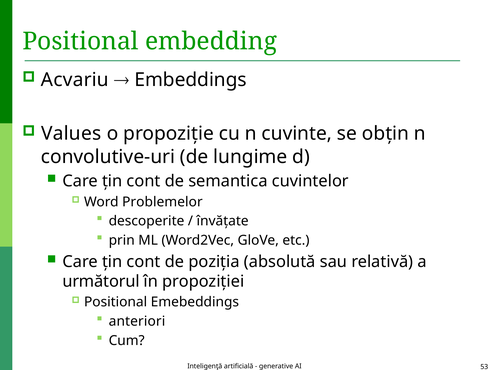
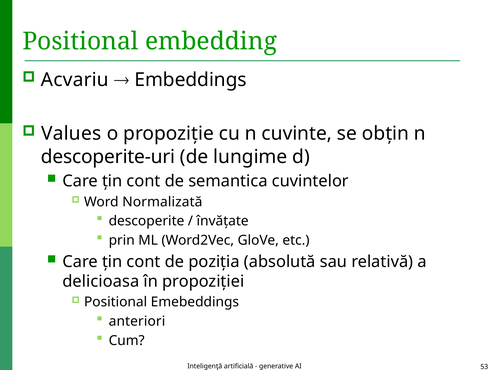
convolutive-uri: convolutive-uri -> descoperite-uri (108, 157)
Problemelor: Problemelor -> Normalizată (162, 202)
următorul: următorul -> delicioasa (101, 281)
